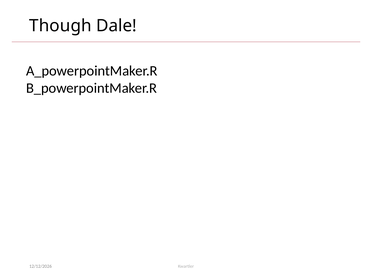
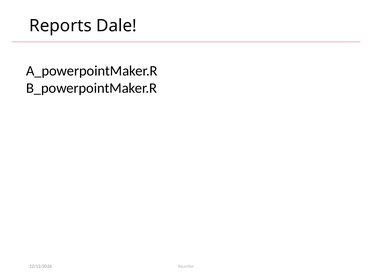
Though: Though -> Reports (60, 26)
